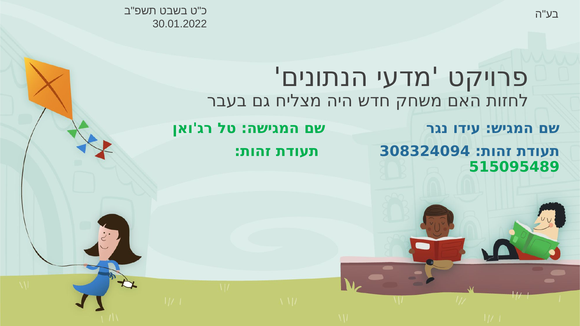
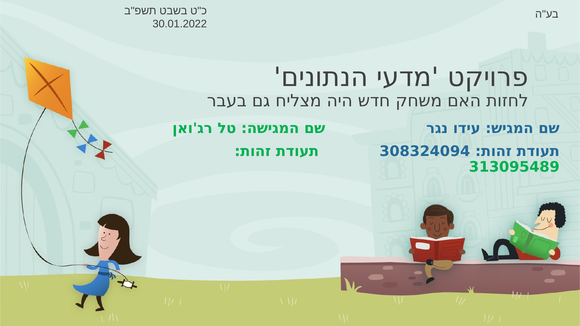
515095489: 515095489 -> 313095489 (514, 167)
